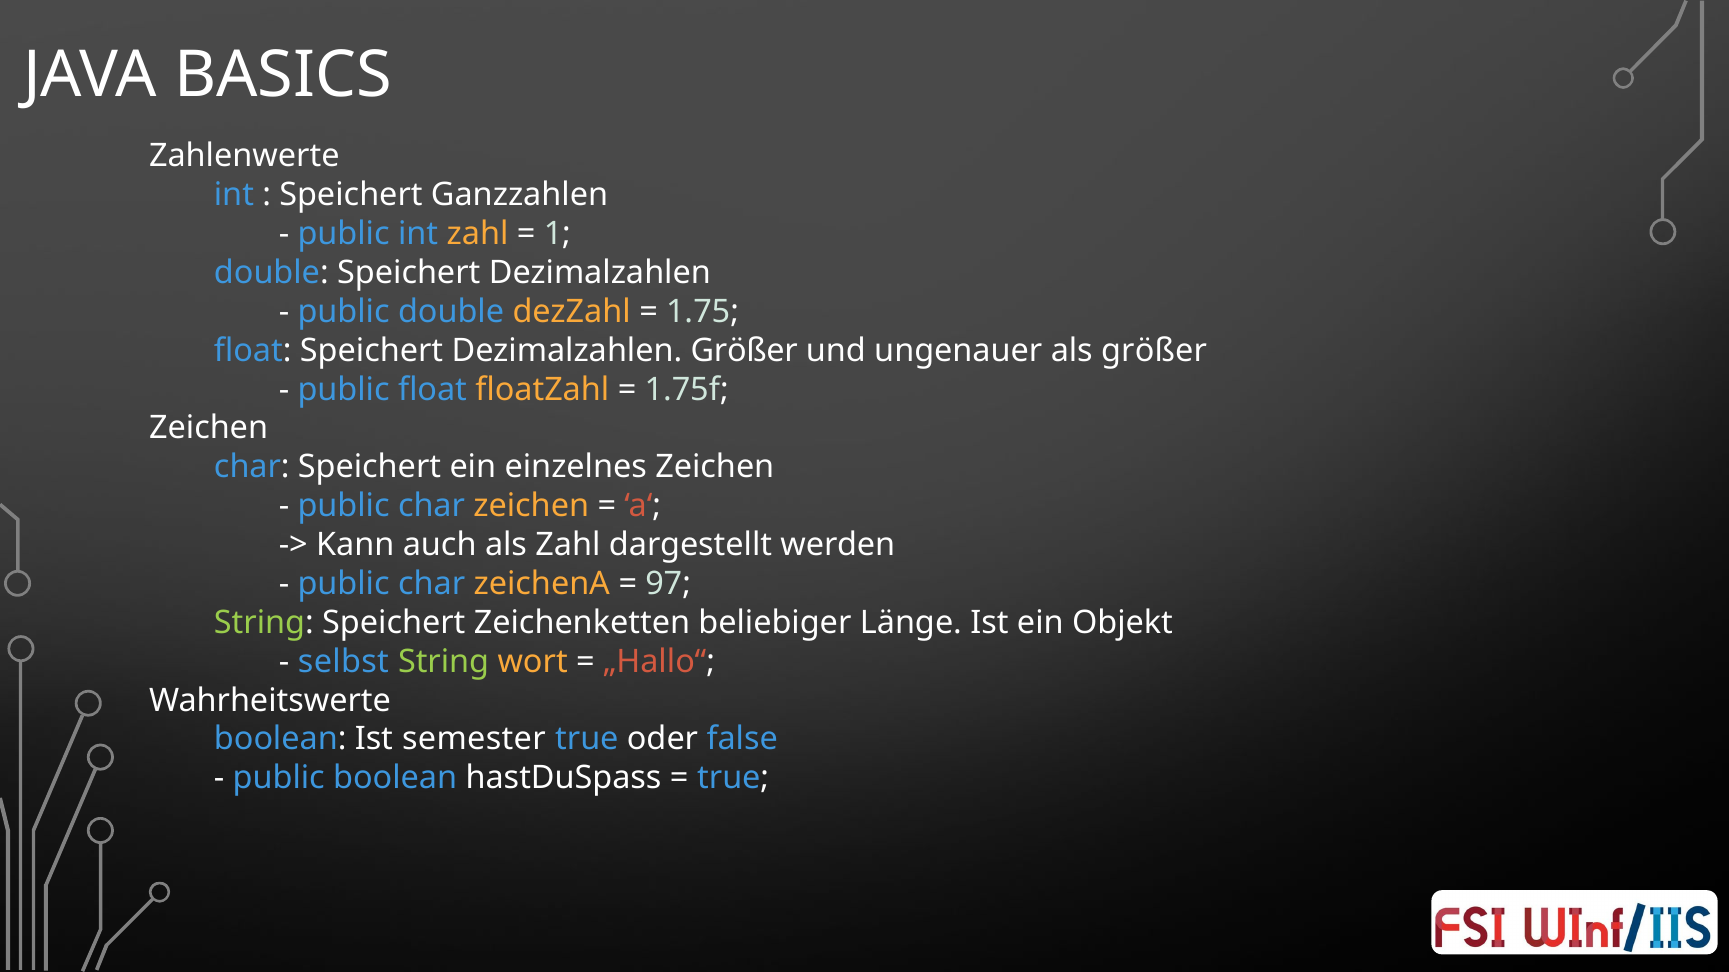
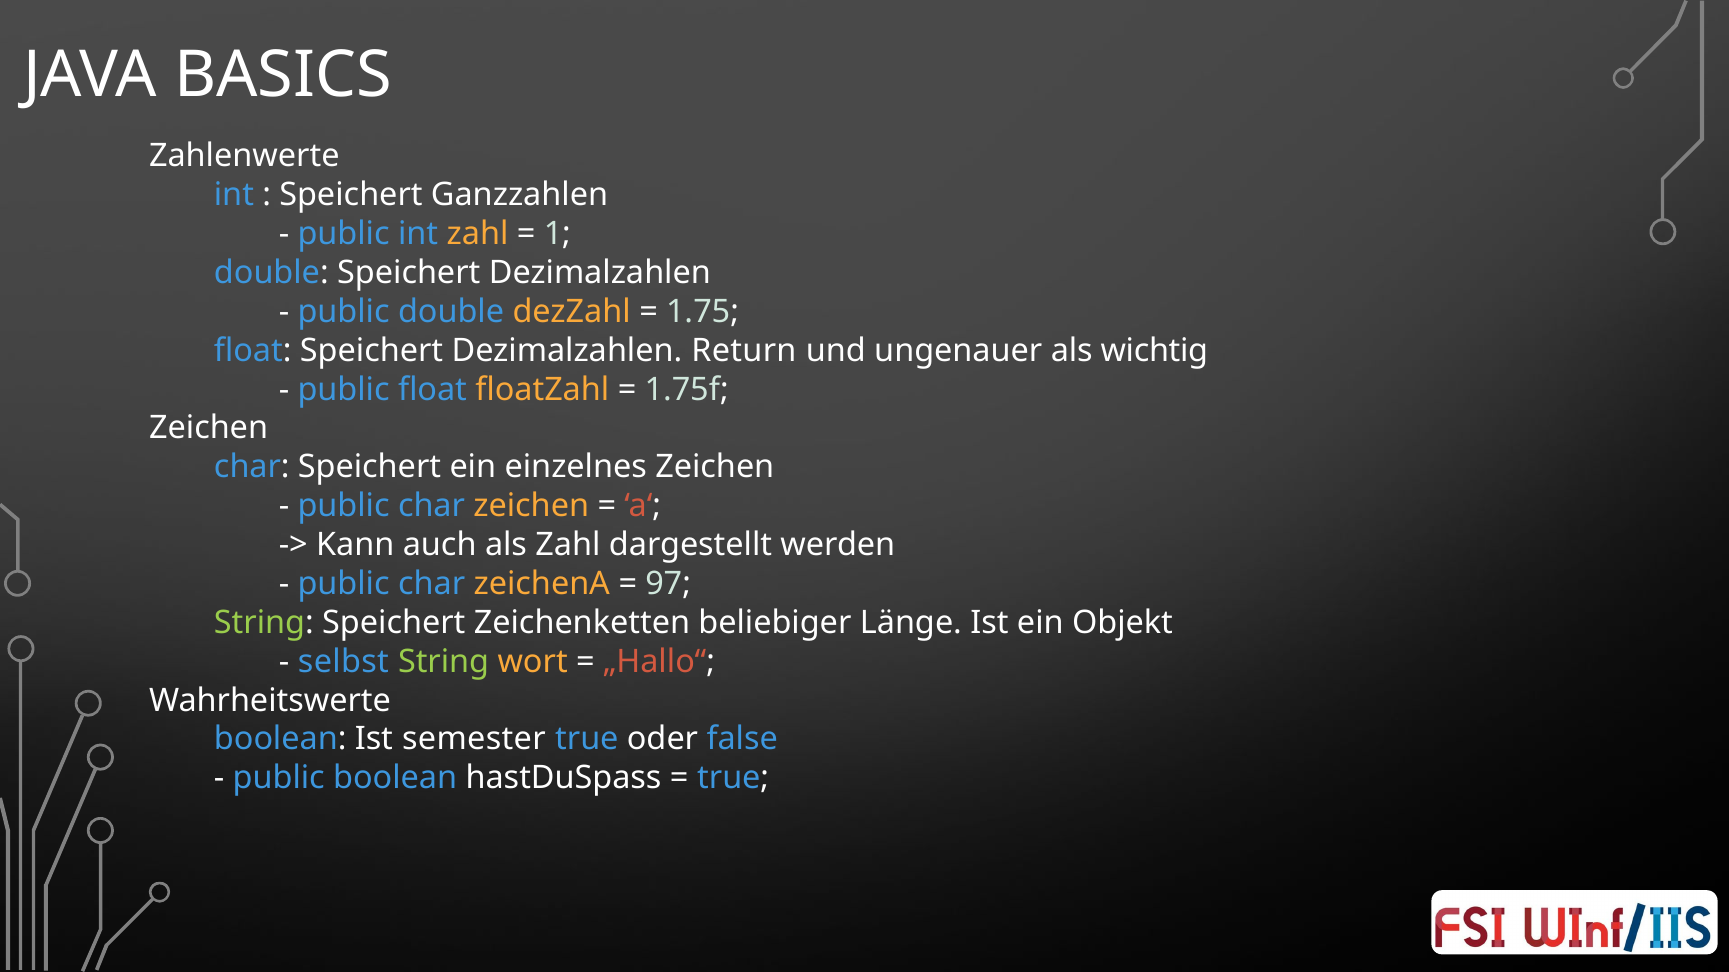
Dezimalzahlen Größer: Größer -> Return (744, 351)
als größer: größer -> wichtig (1154, 351)
